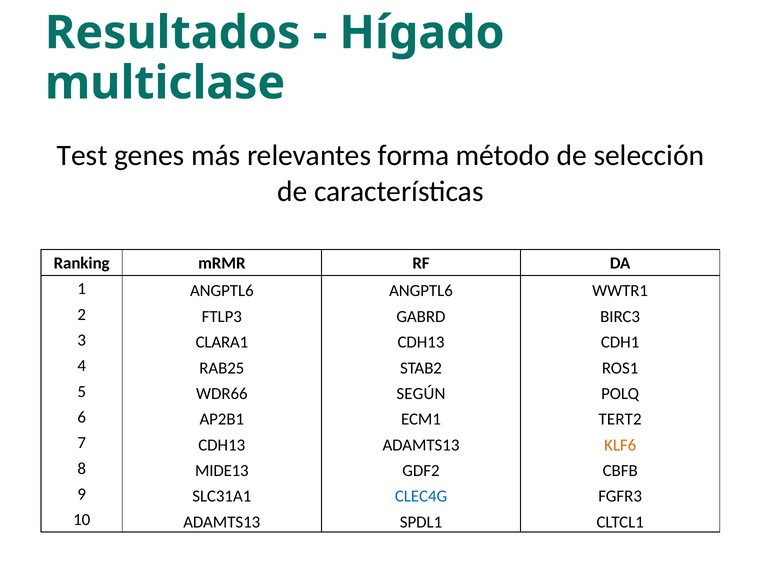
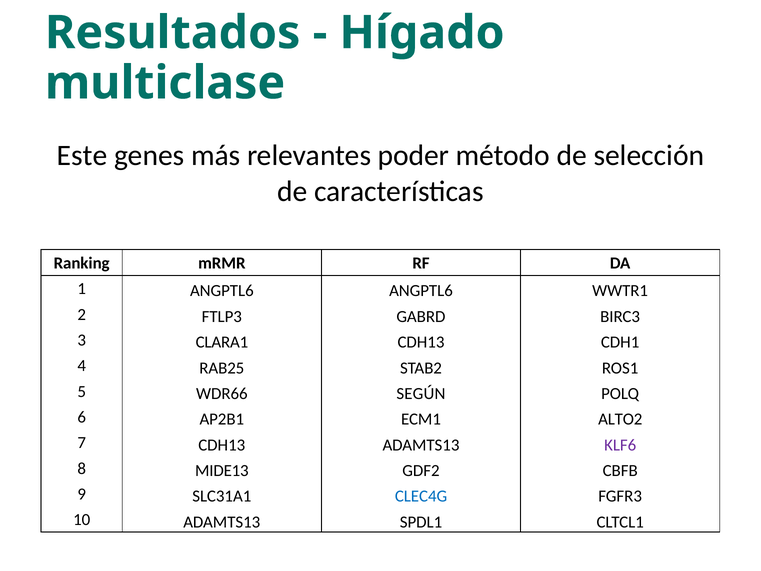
Test: Test -> Este (82, 156)
forma: forma -> poder (413, 156)
TERT2: TERT2 -> ALTO2 (620, 419)
KLF6 colour: orange -> purple (620, 445)
